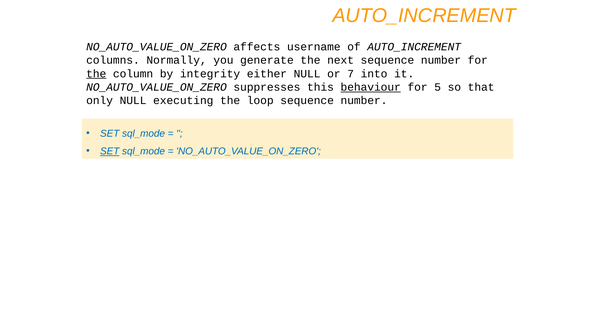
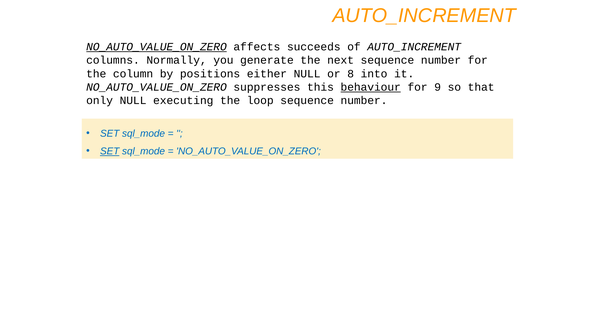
NO_AUTO_VALUE_ON_ZERO underline: none -> present (156, 47)
username: username -> succeeds (314, 47)
the underline: present -> none (96, 74)
integrity: integrity -> positions (210, 74)
7: 7 -> 8 (351, 74)
5: 5 -> 9 (438, 87)
